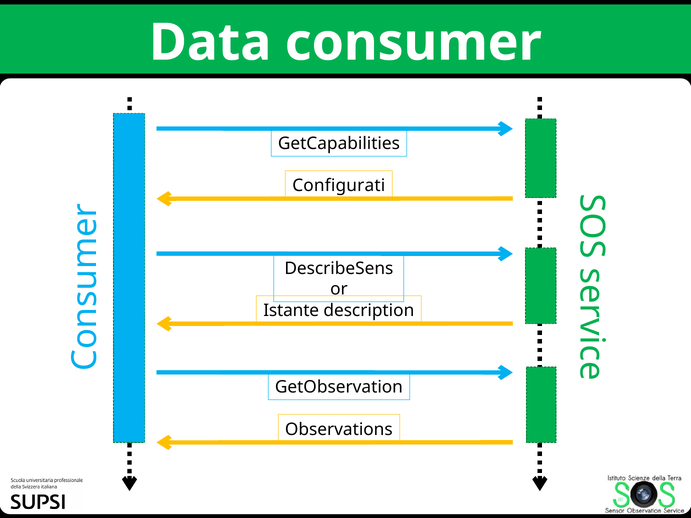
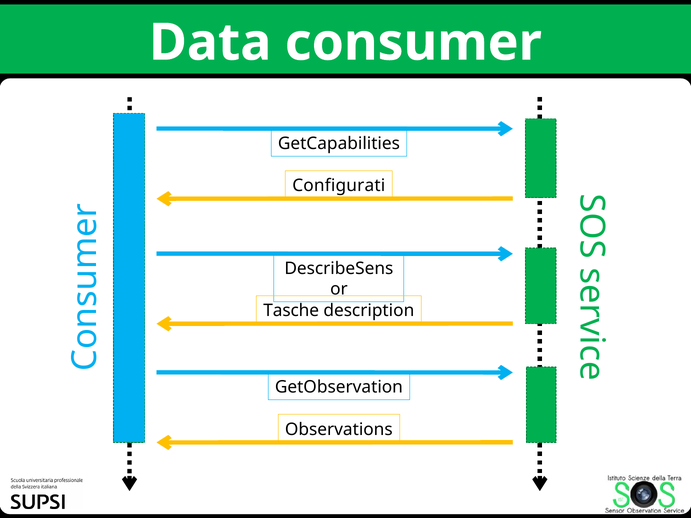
Istante: Istante -> Tasche (291, 311)
